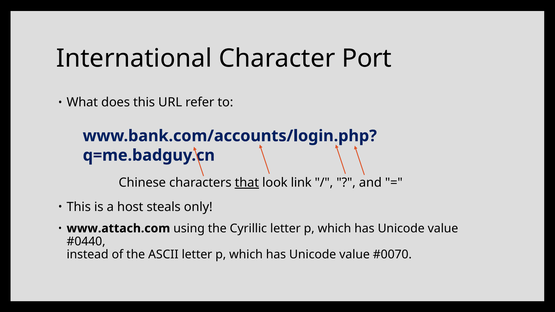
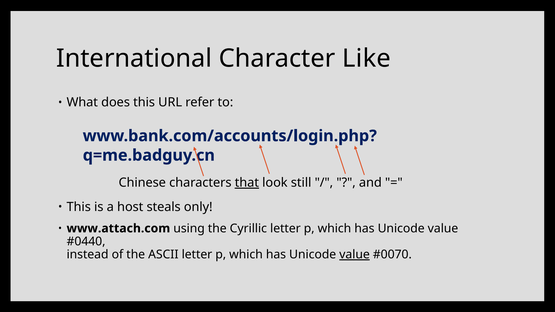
Port: Port -> Like (367, 58)
link: link -> still (301, 183)
value underline: none -> present (355, 255)
